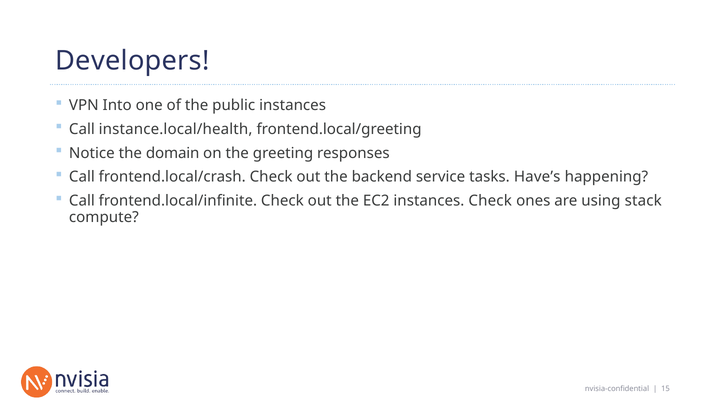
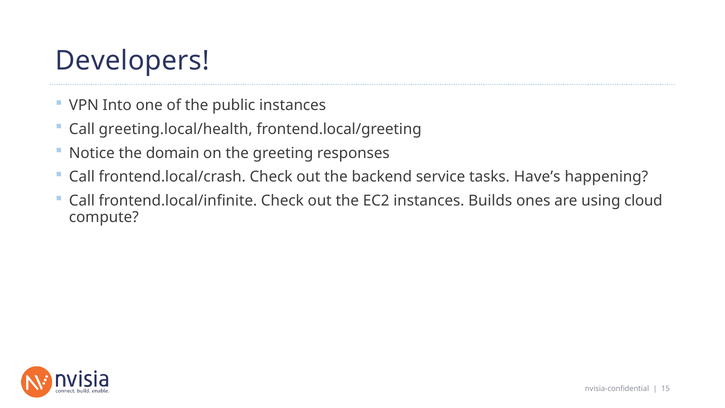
instance.local/health: instance.local/health -> greeting.local/health (176, 129)
instances Check: Check -> Builds (490, 201)
stack: stack -> cloud (643, 201)
